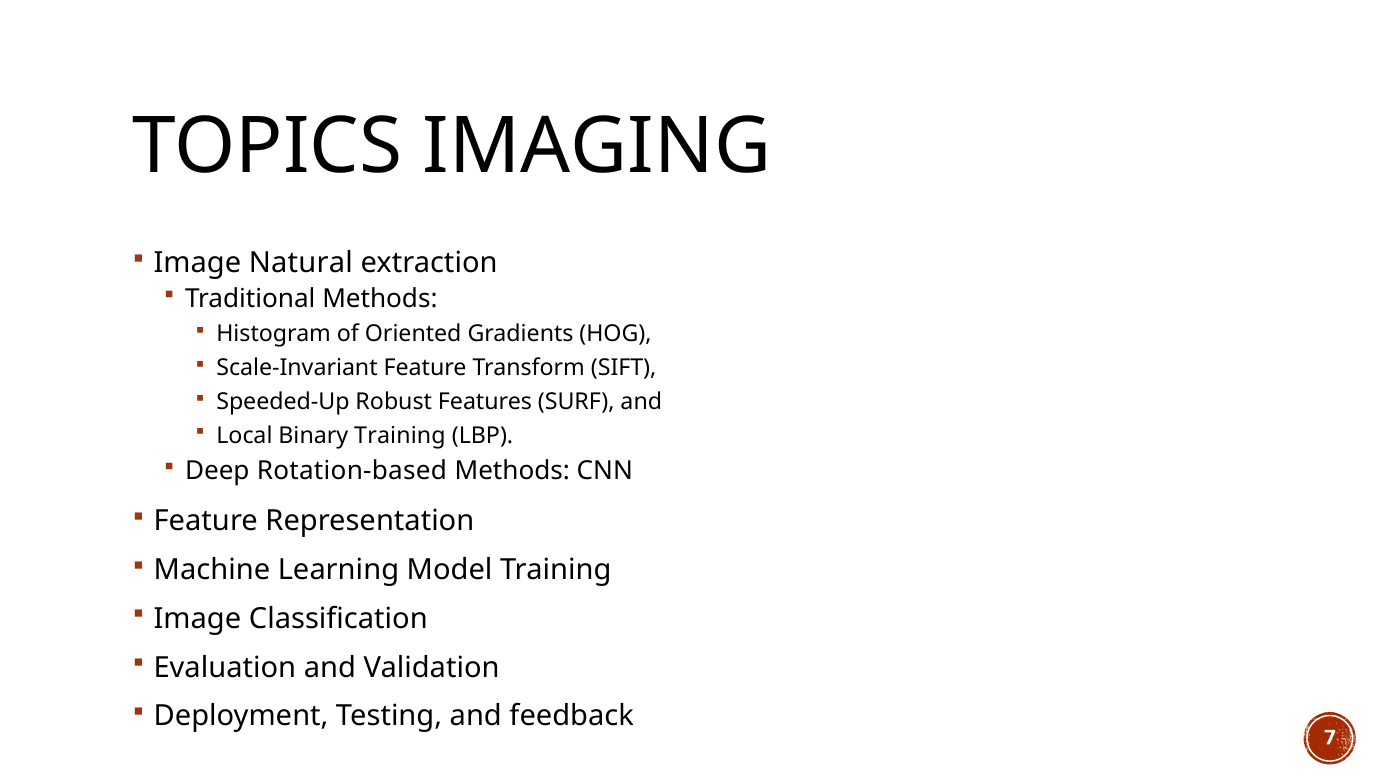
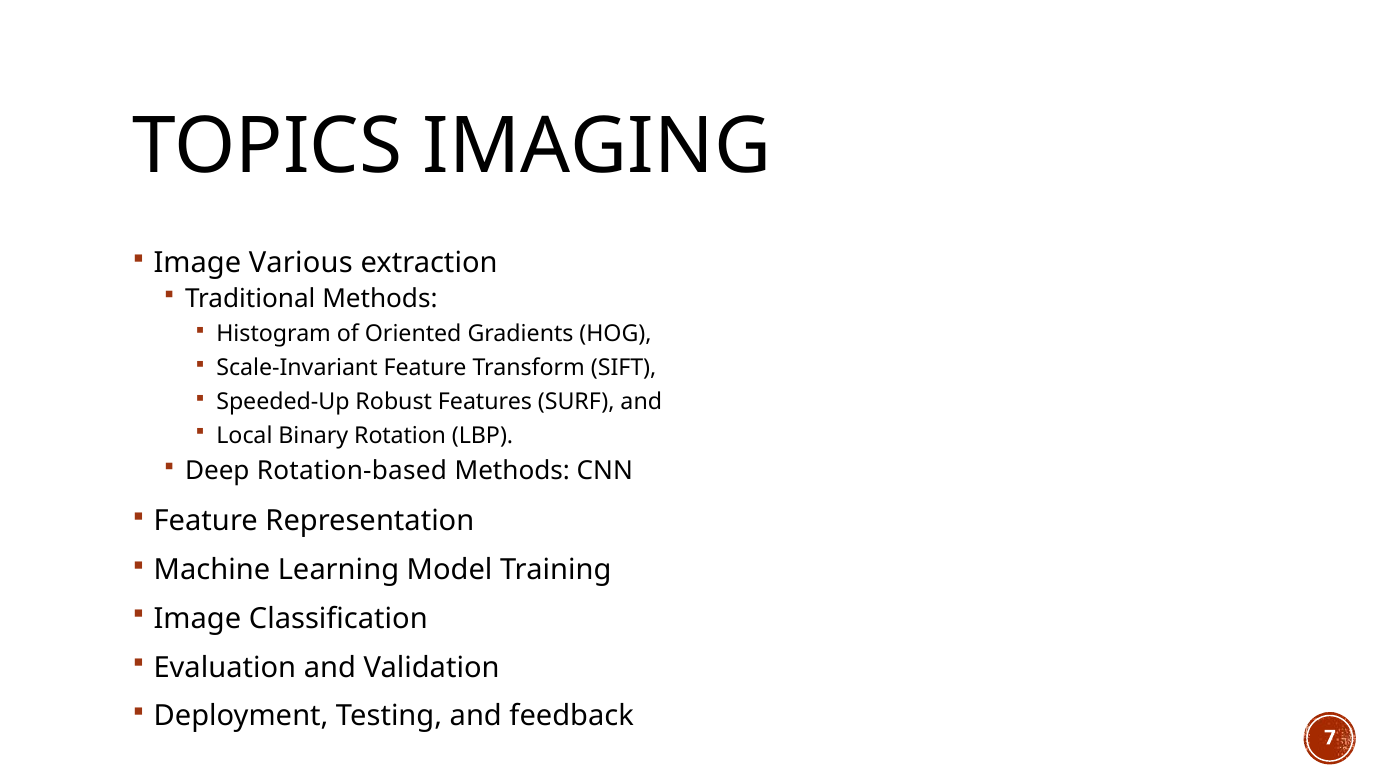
Natural: Natural -> Various (301, 263)
Binary Training: Training -> Rotation (400, 436)
